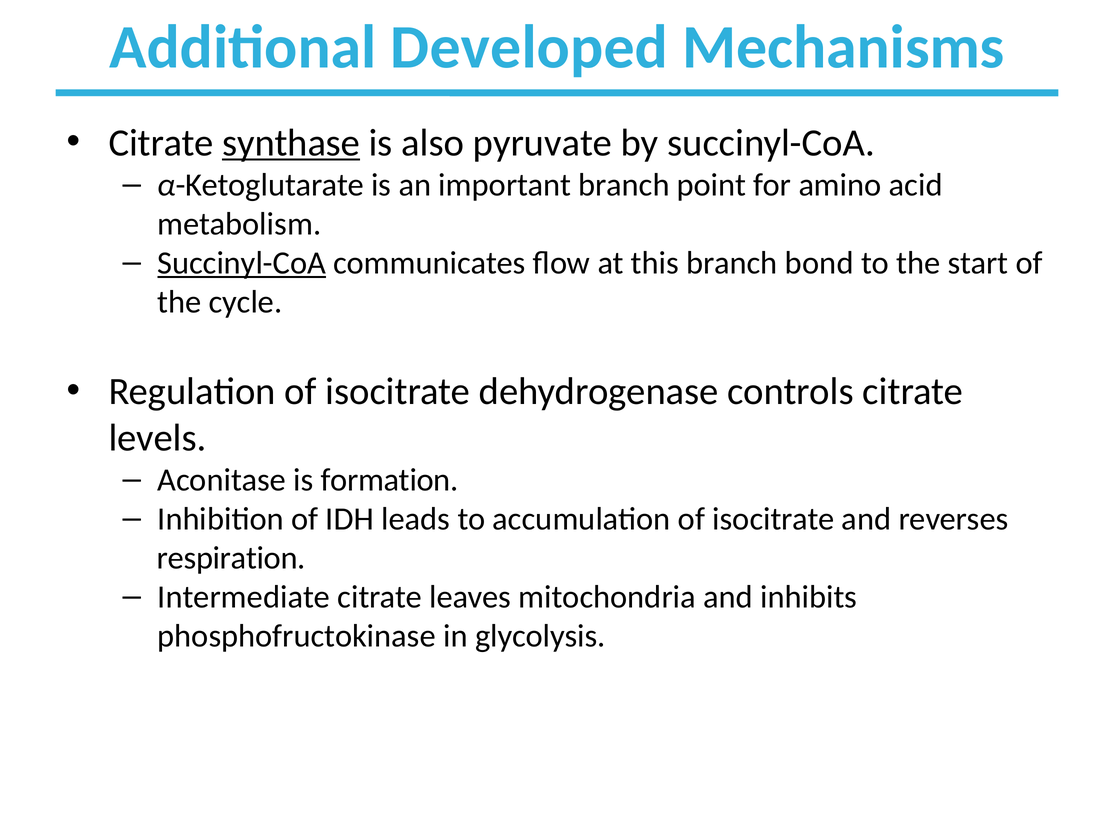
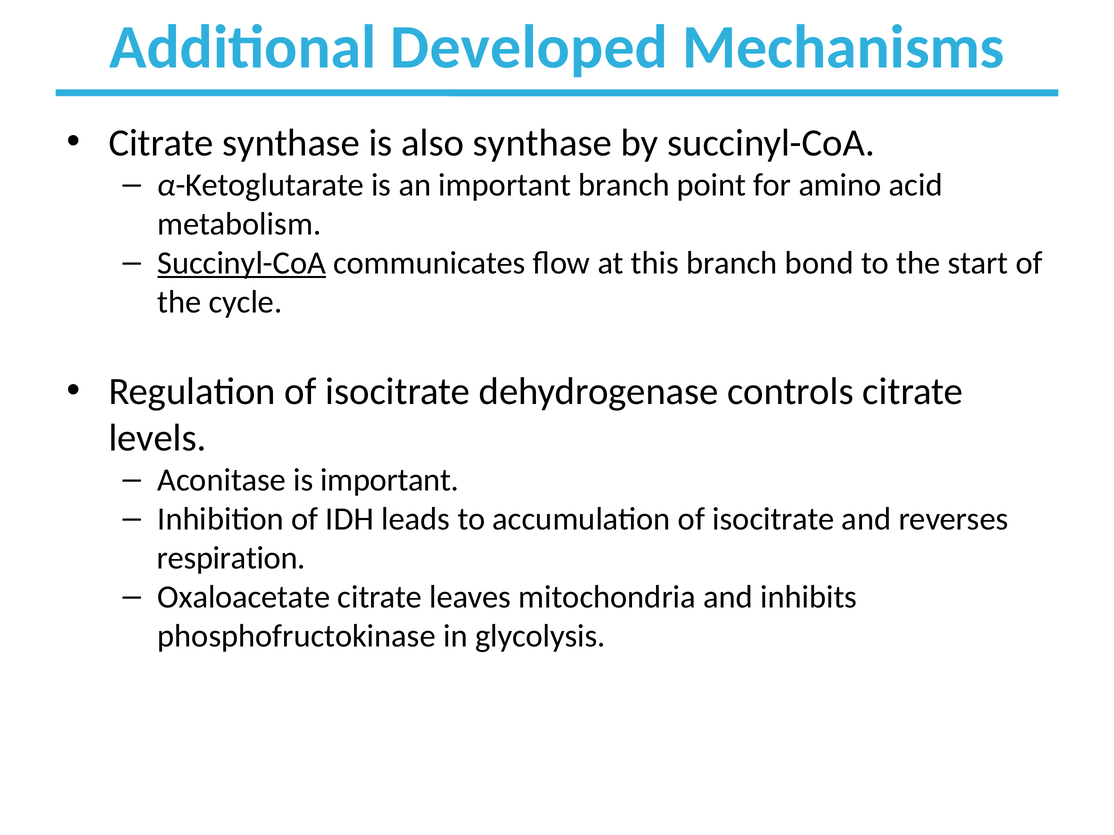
synthase underline: present -> none (291, 143)
also pyruvate: pyruvate -> synthase (542, 143)
is formation: formation -> important (390, 480)
Intermediate: Intermediate -> Oxaloacetate (244, 597)
